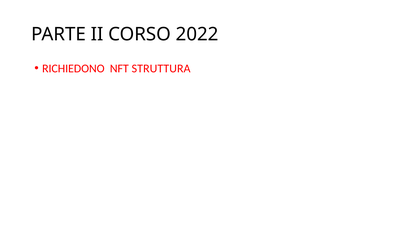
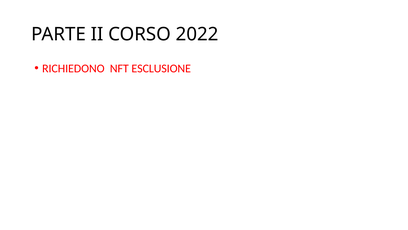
STRUTTURA: STRUTTURA -> ESCLUSIONE (161, 68)
